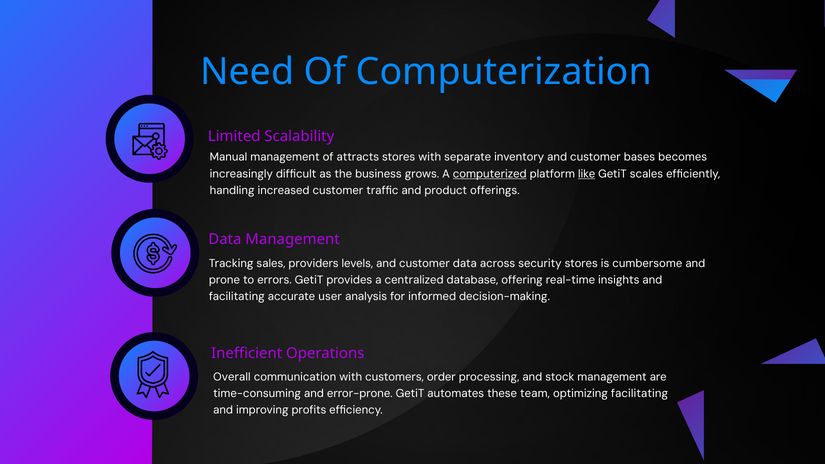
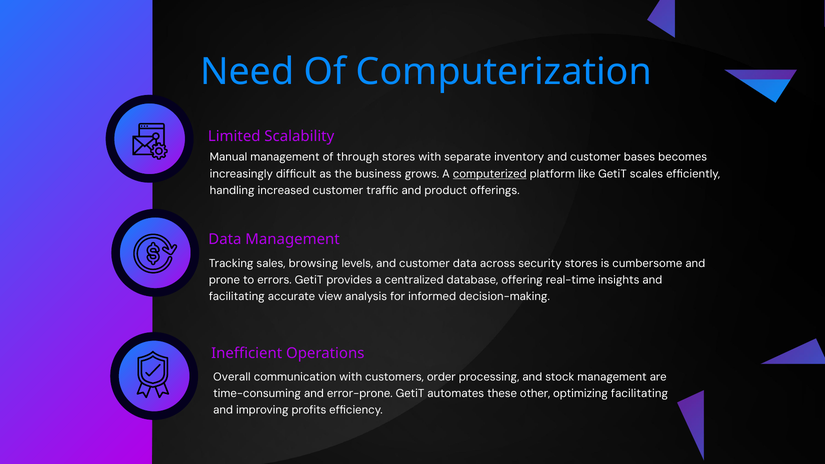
attracts: attracts -> through (358, 157)
like underline: present -> none (587, 174)
providers: providers -> browsing (313, 263)
user: user -> view (330, 297)
team: team -> other (535, 393)
